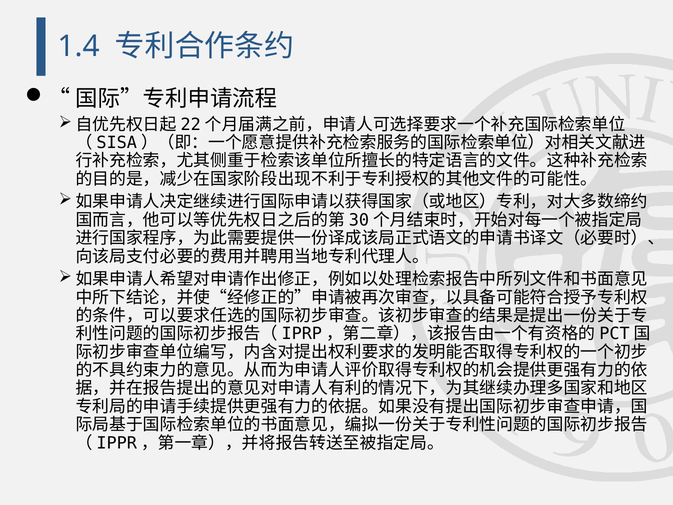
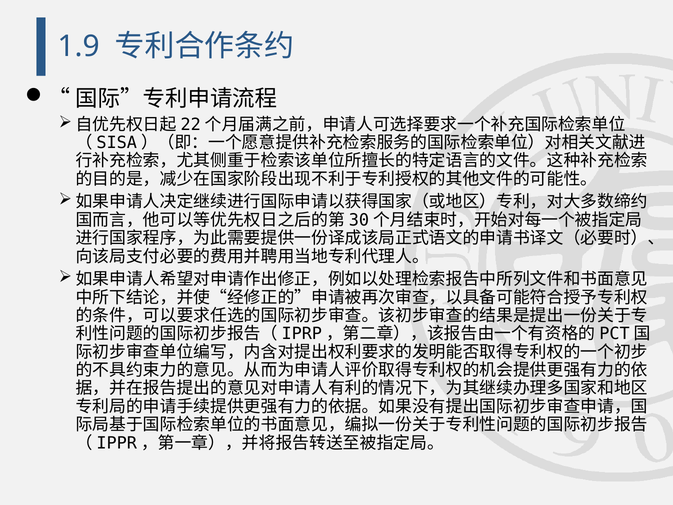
1.4: 1.4 -> 1.9 (79, 47)
